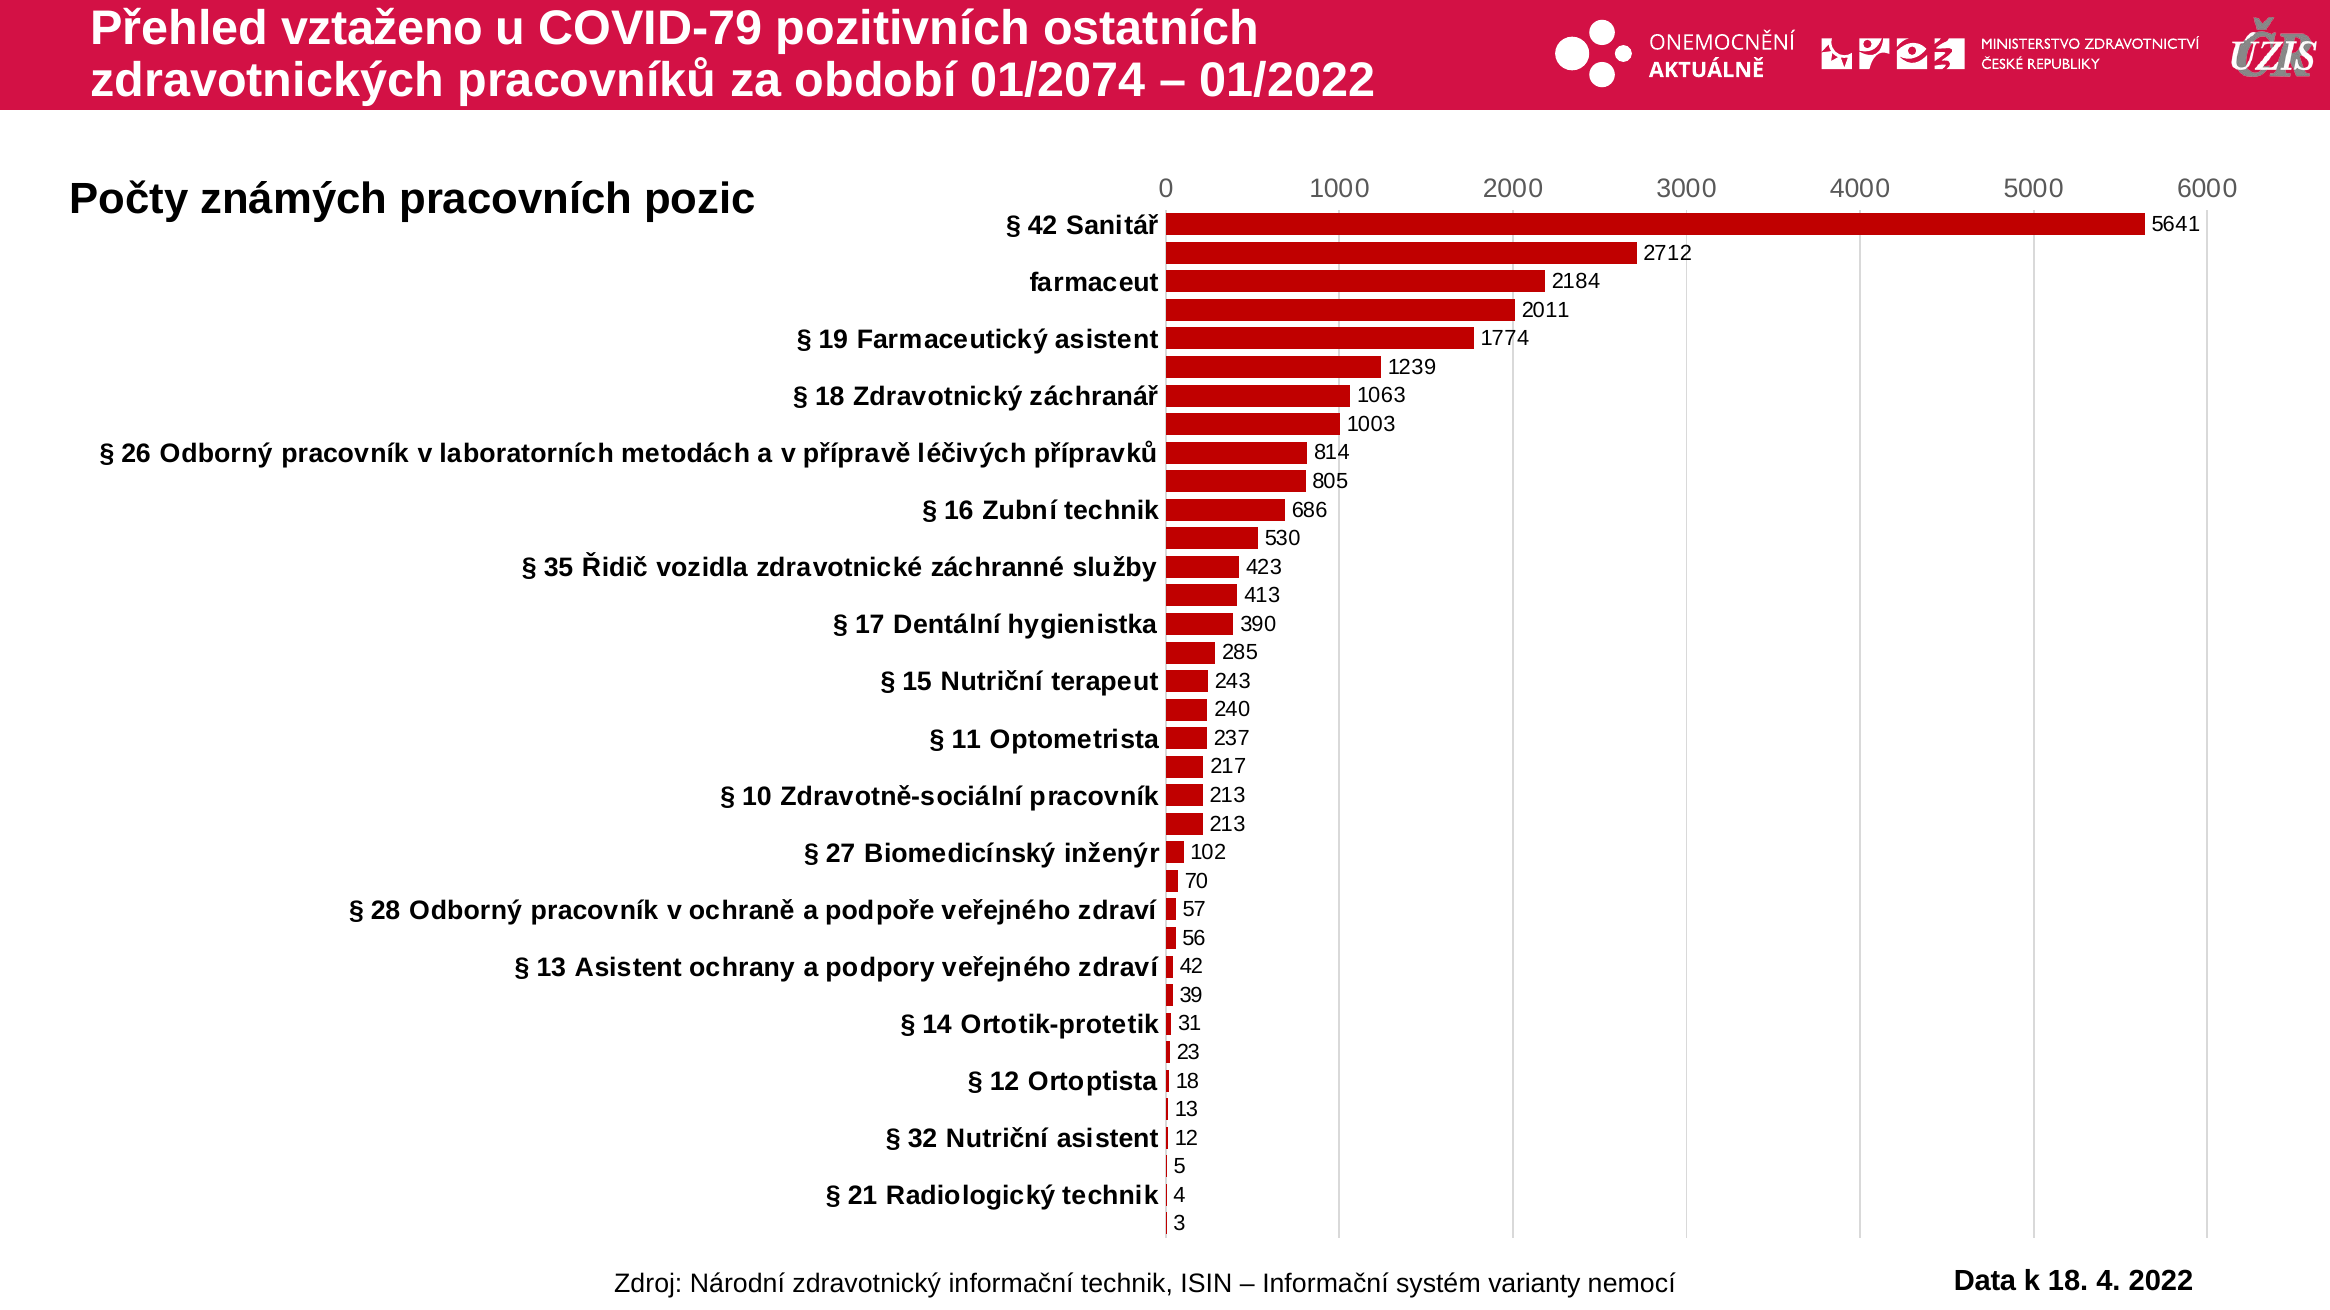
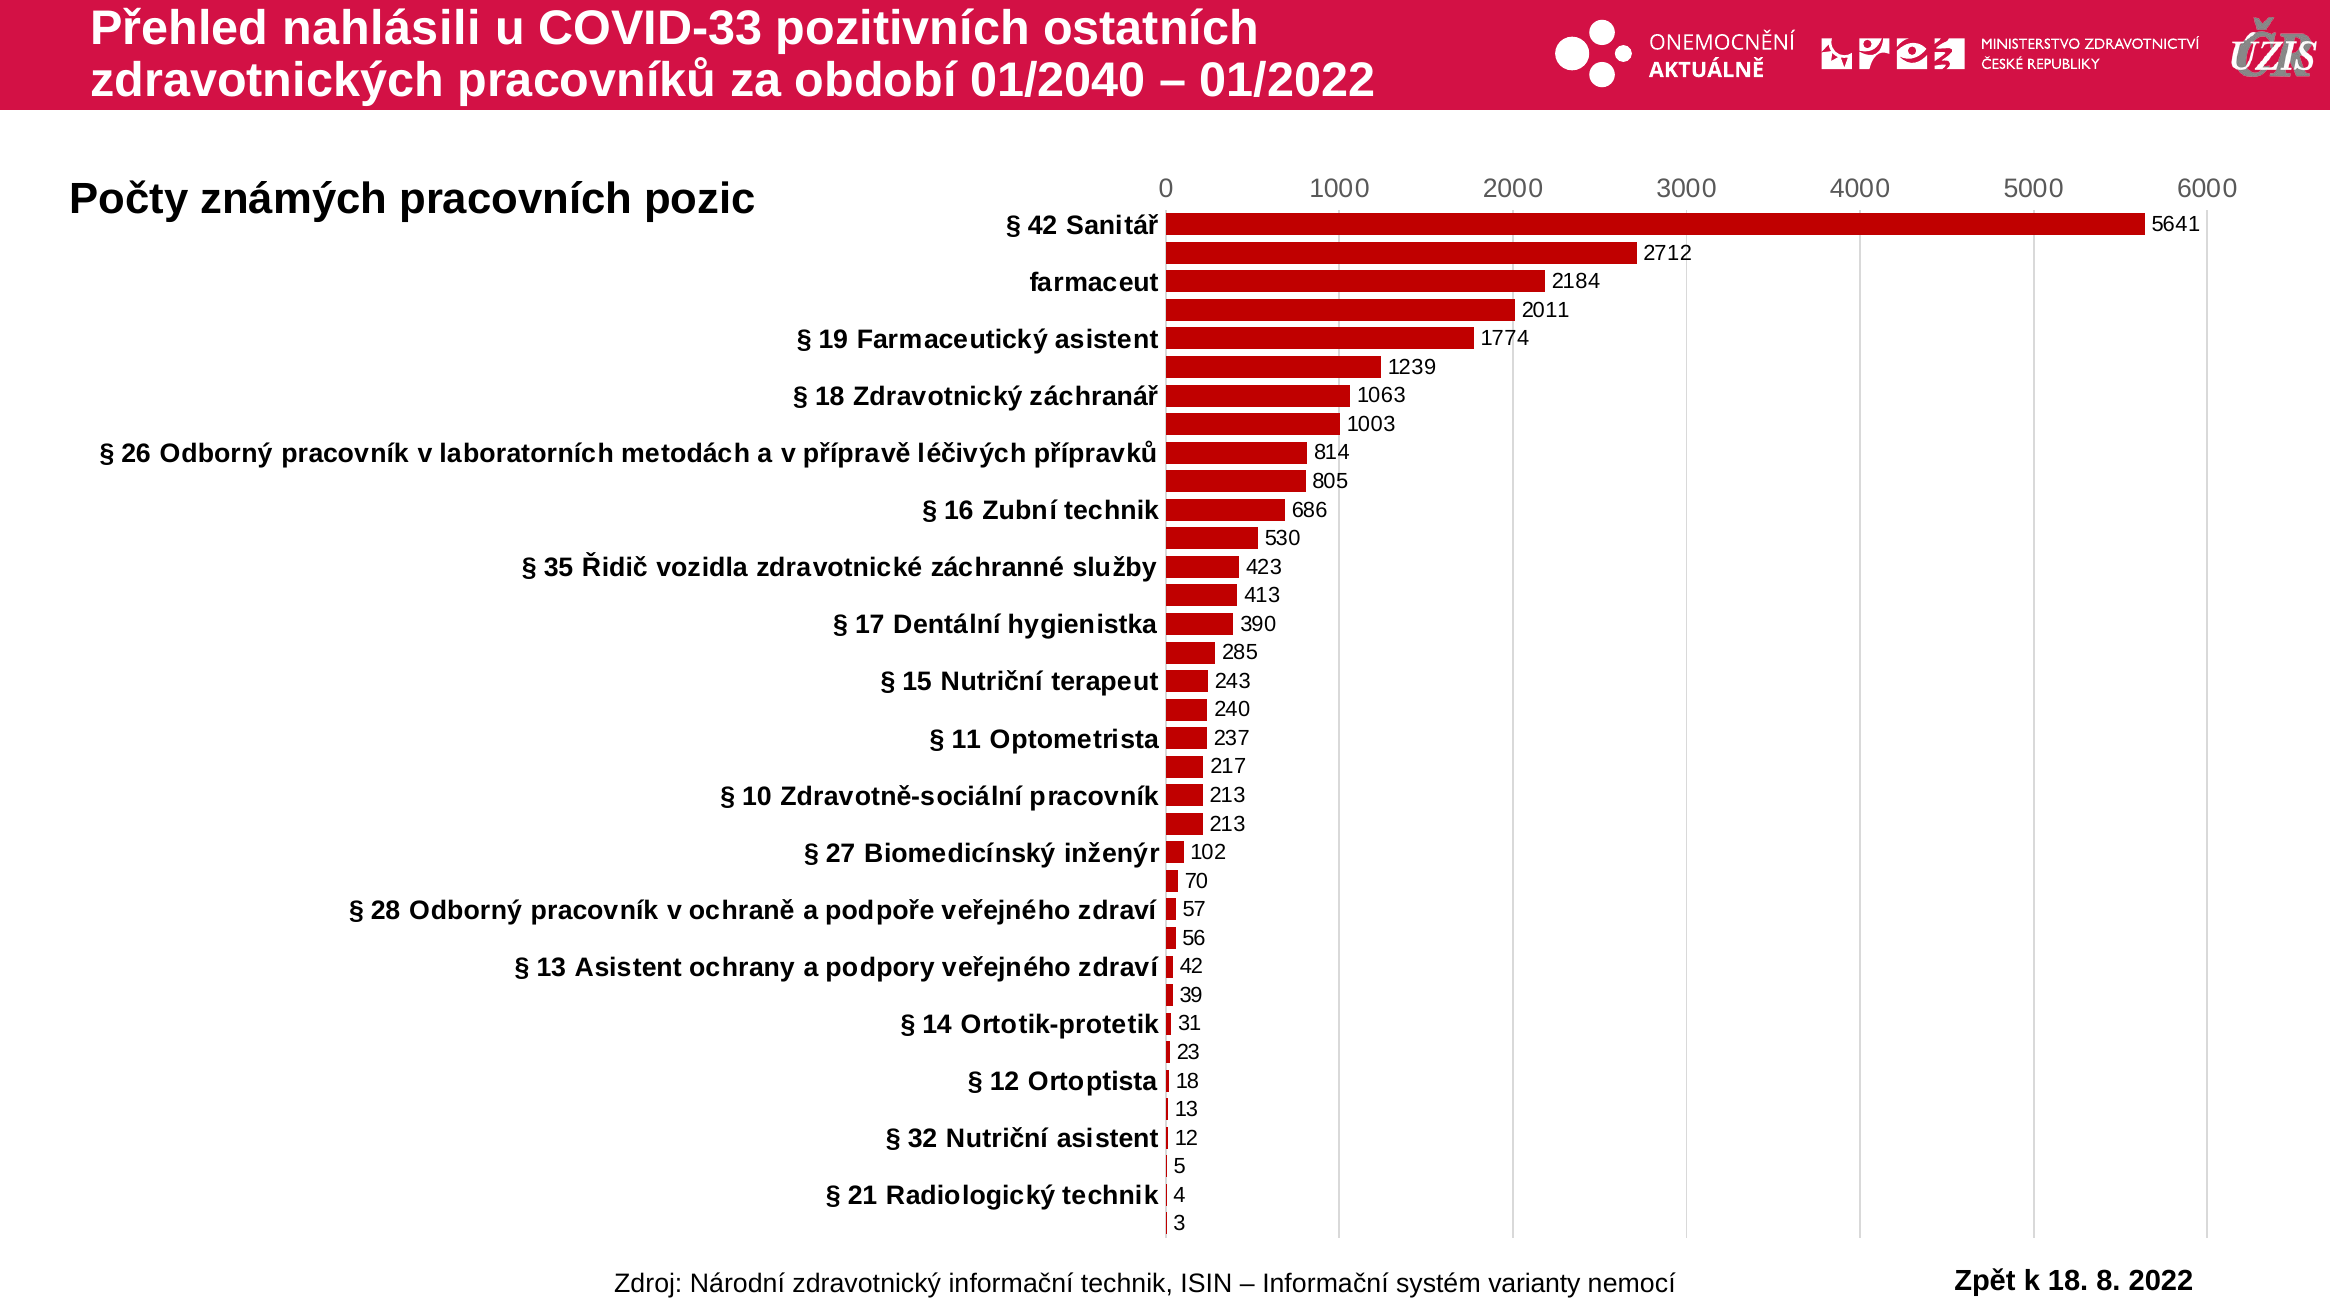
vztaženo: vztaženo -> nahlásili (382, 28)
COVID-79: COVID-79 -> COVID-33 (650, 28)
01/2074: 01/2074 -> 01/2040 (1058, 81)
Data: Data -> Zpět (1985, 1282)
18 4: 4 -> 8 (2108, 1282)
